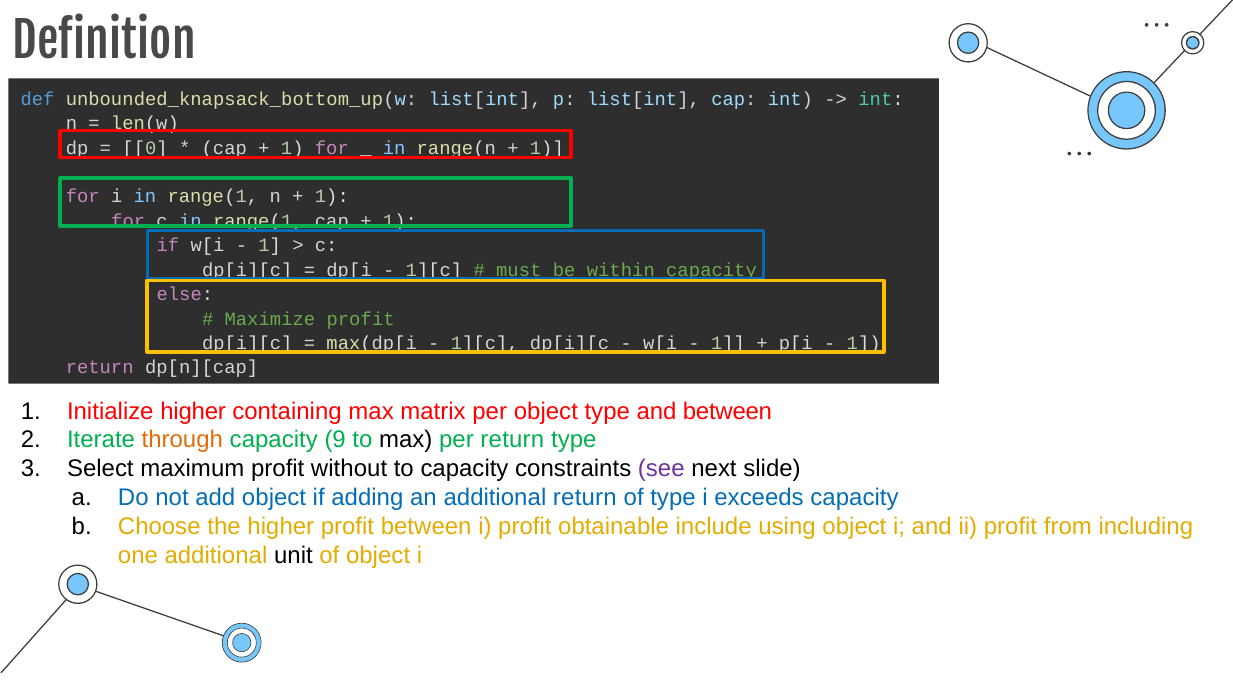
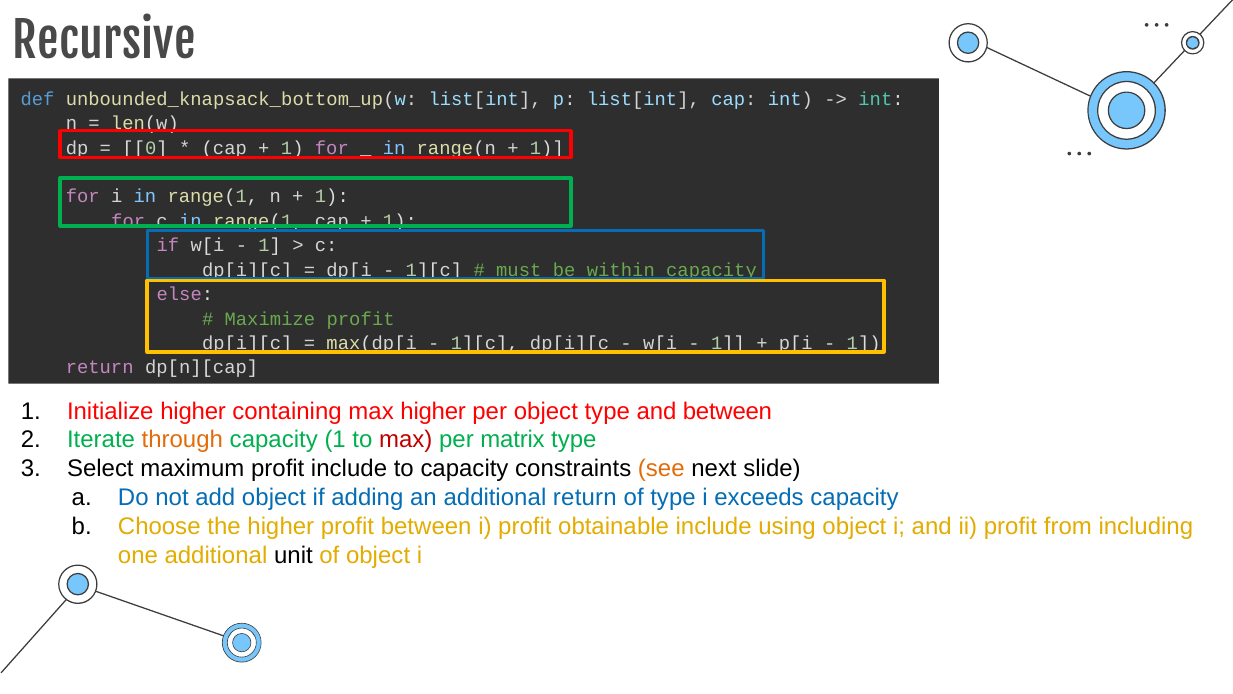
Definition: Definition -> Recursive (104, 42)
max matrix: matrix -> higher (433, 411)
capacity 9: 9 -> 1 (335, 440)
max colour: black -> red (406, 440)
per return: return -> matrix (513, 440)
profit without: without -> include (349, 469)
see colour: purple -> orange (661, 469)
